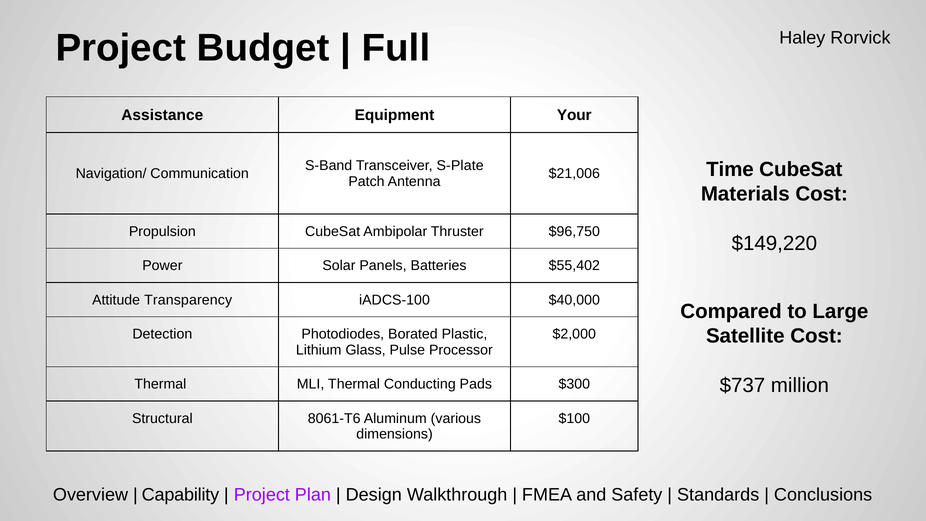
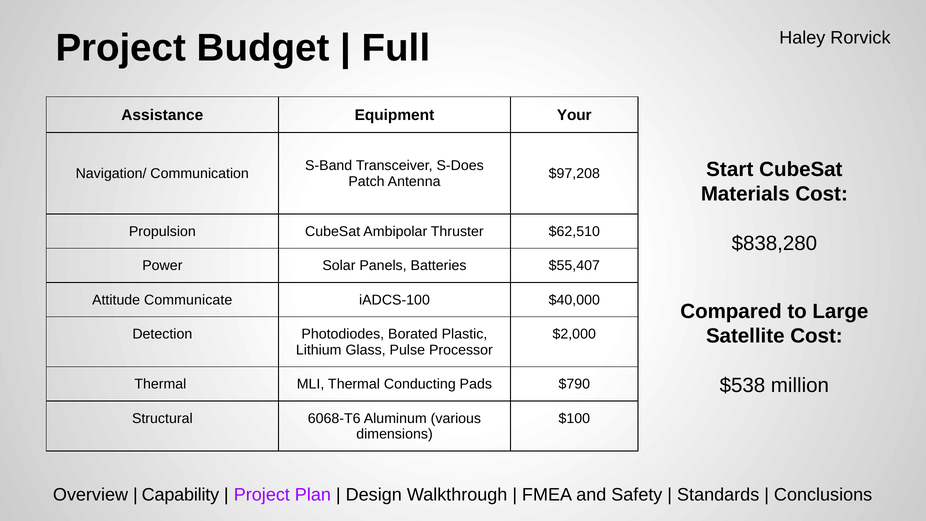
S-Plate: S-Plate -> S-Does (460, 166)
Time: Time -> Start (730, 169)
$21,006: $21,006 -> $97,208 (574, 174)
$96,750: $96,750 -> $62,510 (574, 231)
$149,220: $149,220 -> $838,280 (774, 243)
$55,402: $55,402 -> $55,407 (574, 266)
Transparency: Transparency -> Communicate (188, 300)
$737: $737 -> $538 (742, 385)
$300: $300 -> $790 (574, 384)
8061-T6: 8061-T6 -> 6068-T6 (334, 418)
